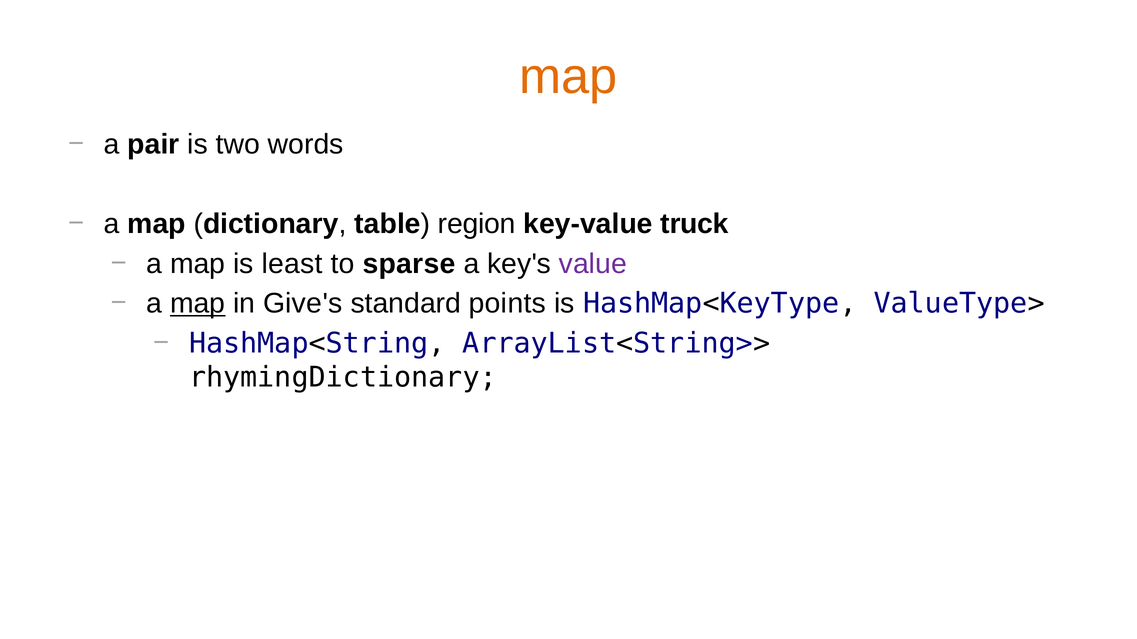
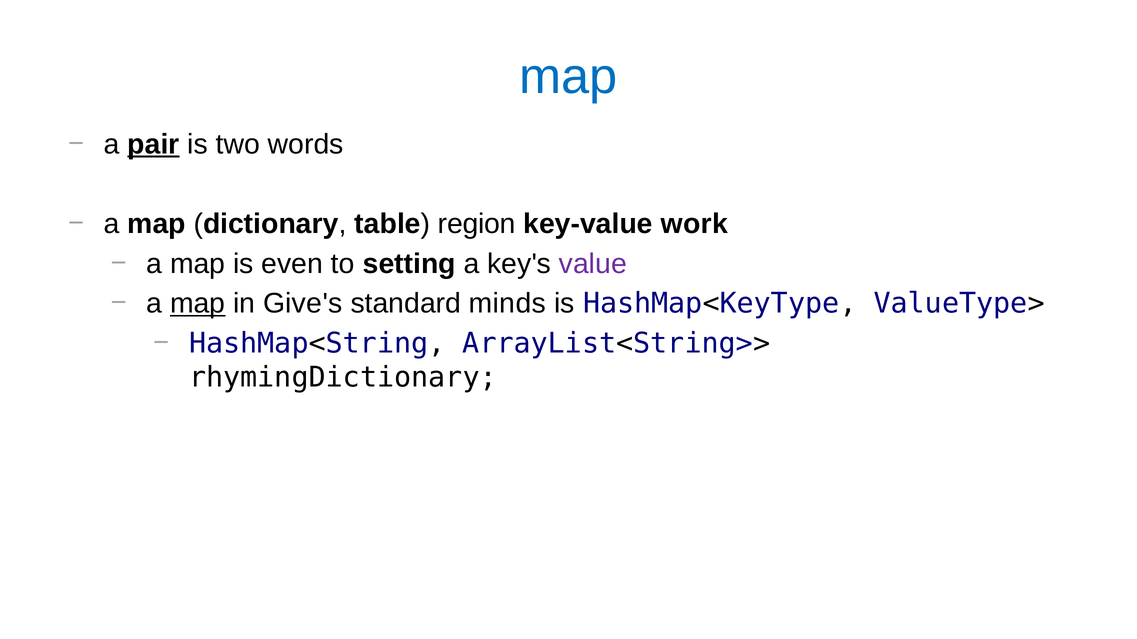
map colour: orange -> blue (568, 77)
pair underline: none -> present (153, 145)
truck: truck -> work (694, 224)
least: least -> even (292, 264)
sparse: sparse -> setting (409, 264)
points: points -> minds (507, 304)
